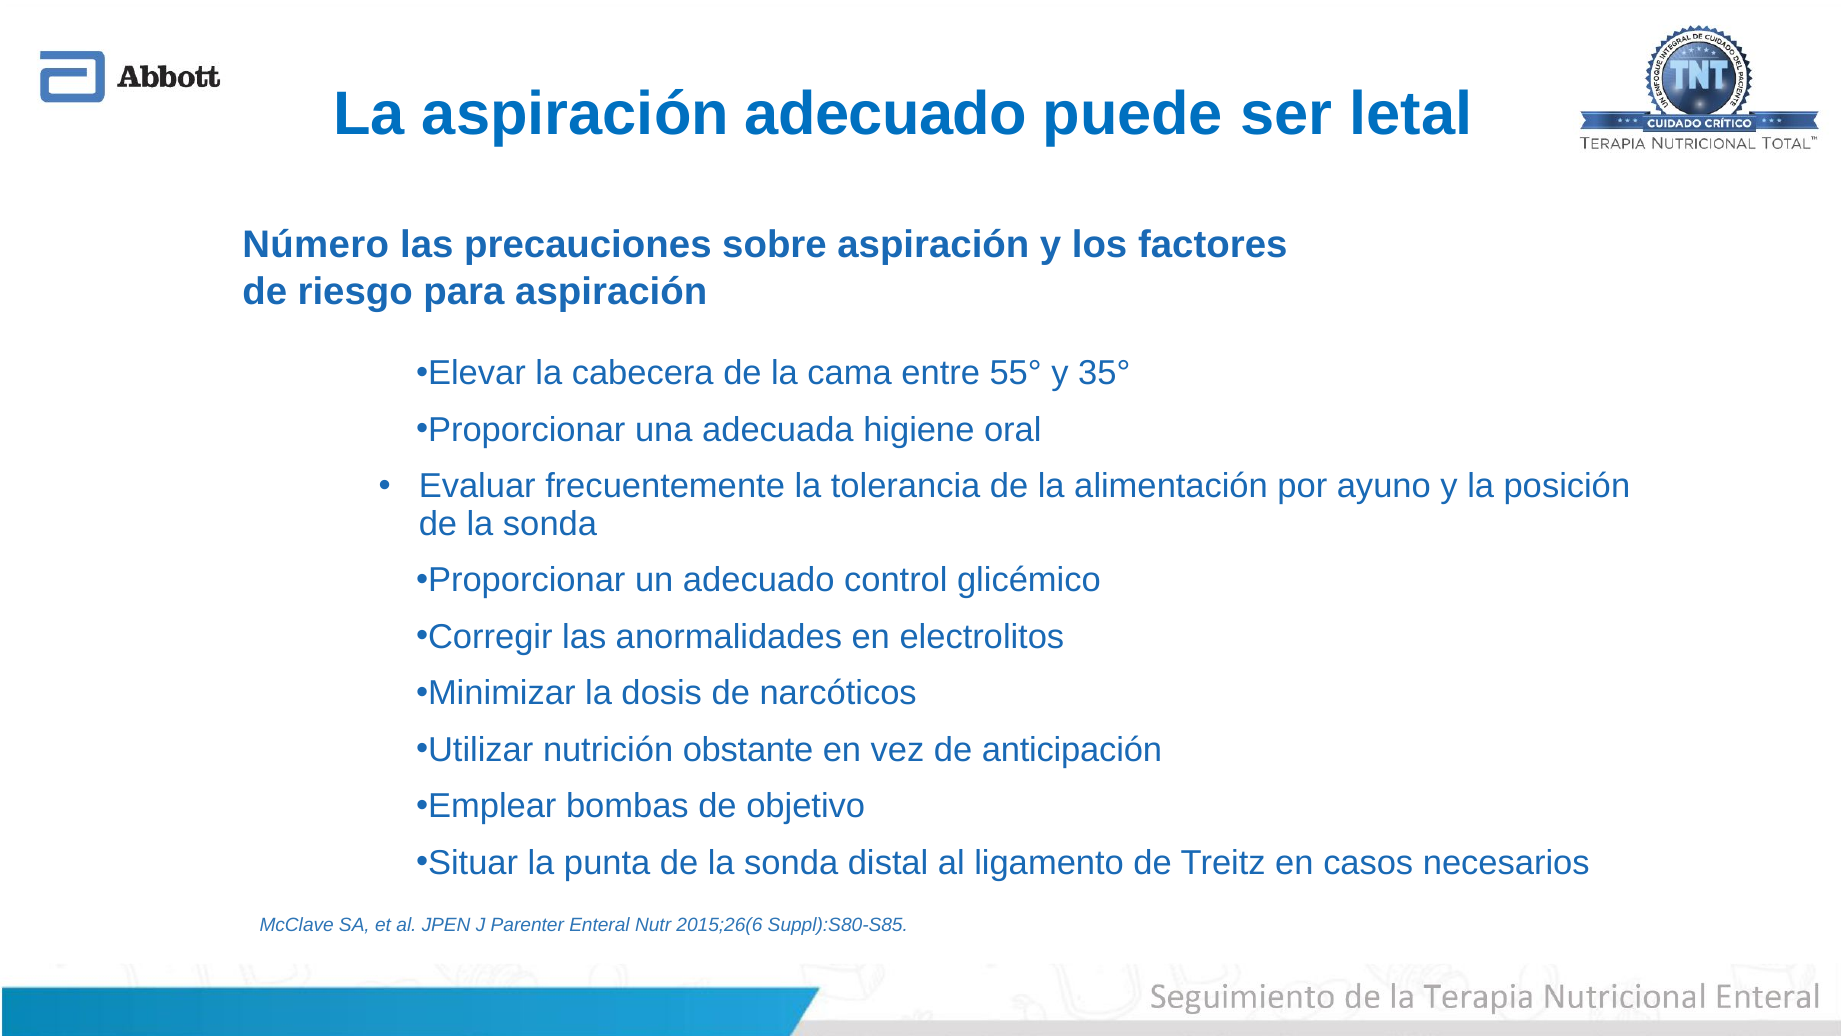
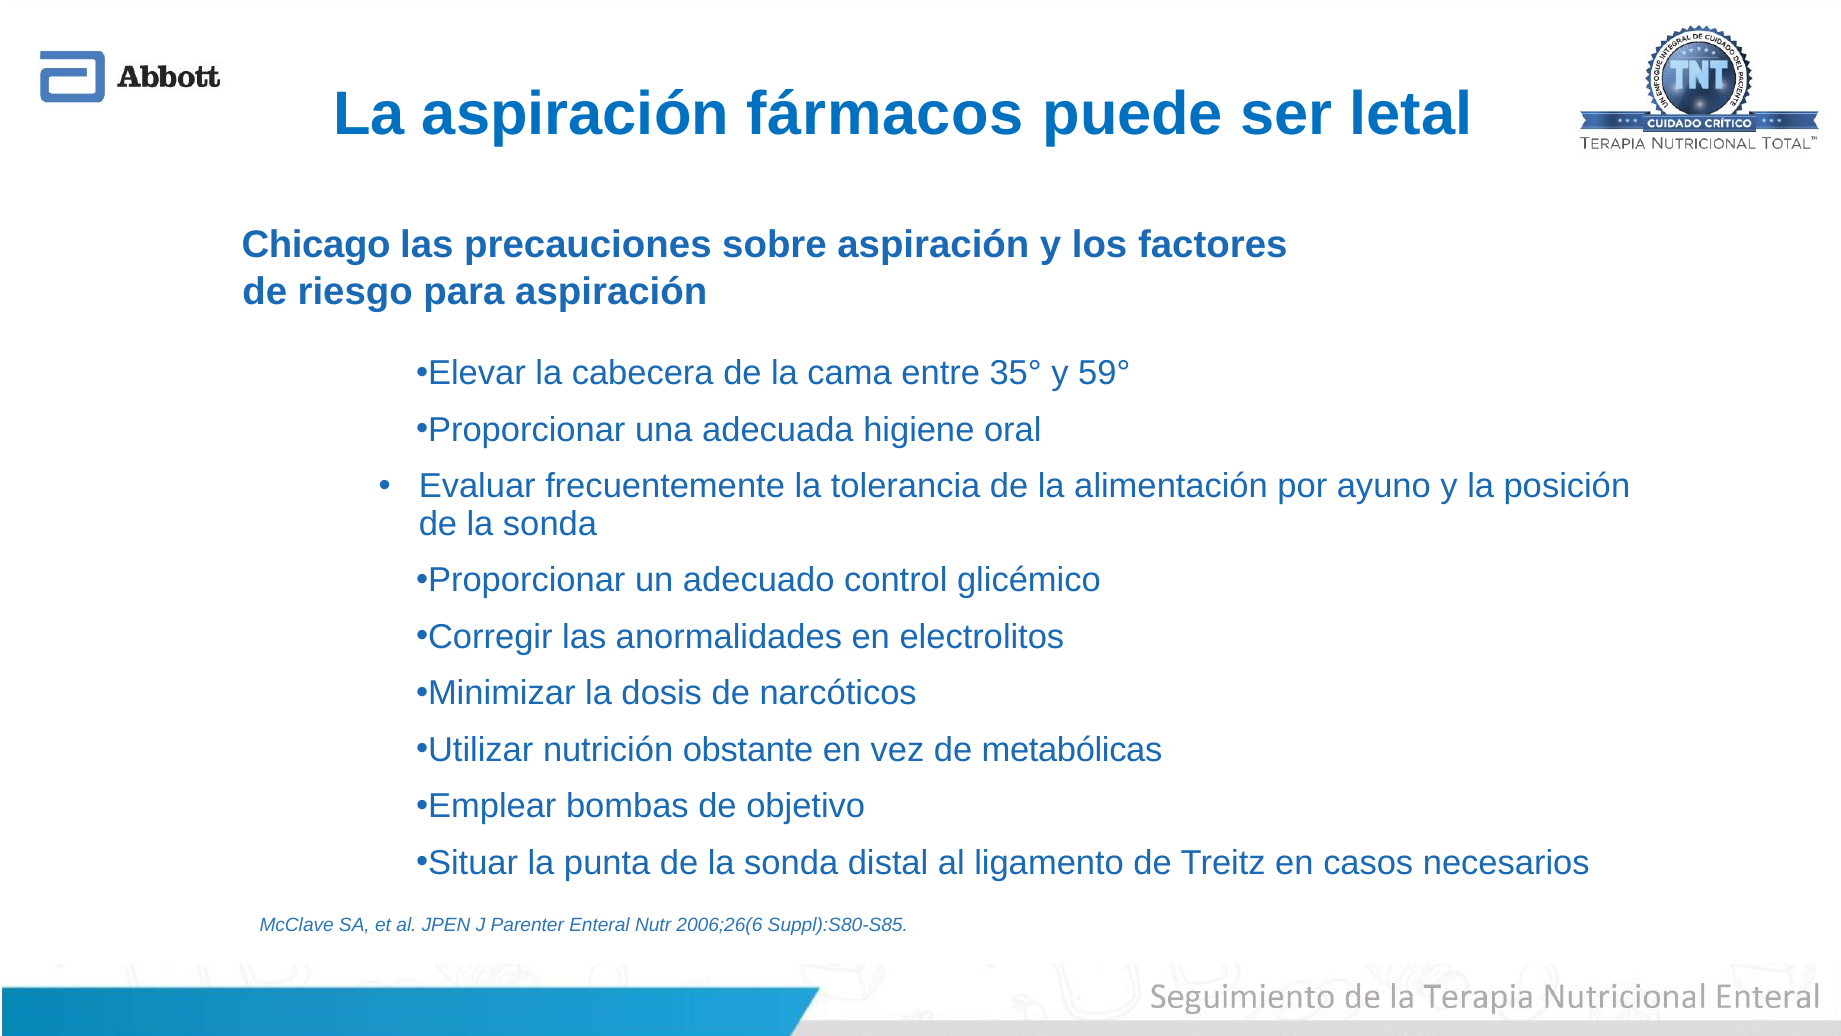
aspiración adecuado: adecuado -> fármacos (885, 114)
Número: Número -> Chicago (316, 245)
55°: 55° -> 35° (1016, 373)
35°: 35° -> 59° (1104, 373)
anticipación: anticipación -> metabólicas (1072, 749)
2015;26(6: 2015;26(6 -> 2006;26(6 (719, 925)
